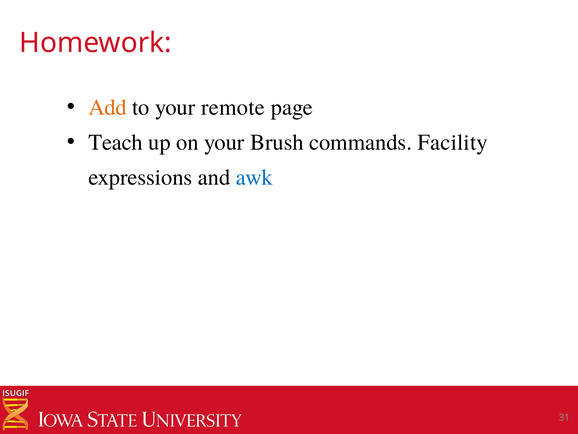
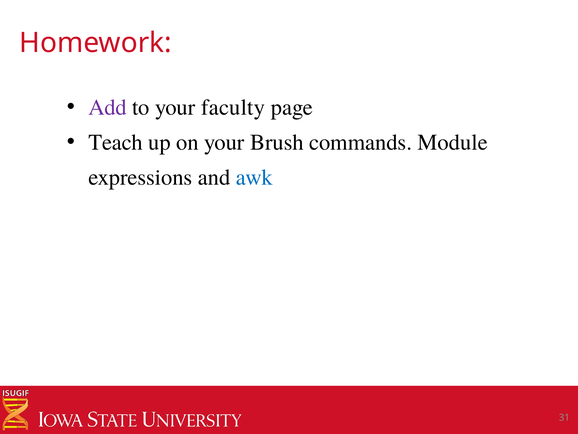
Add colour: orange -> purple (108, 107)
remote: remote -> faculty (233, 107)
Facility: Facility -> Module (453, 142)
